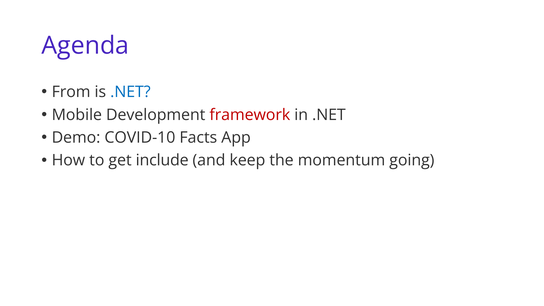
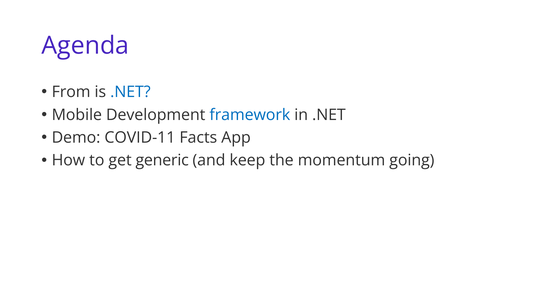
framework colour: red -> blue (250, 115)
COVID-10: COVID-10 -> COVID-11 (140, 138)
include: include -> generic (162, 160)
